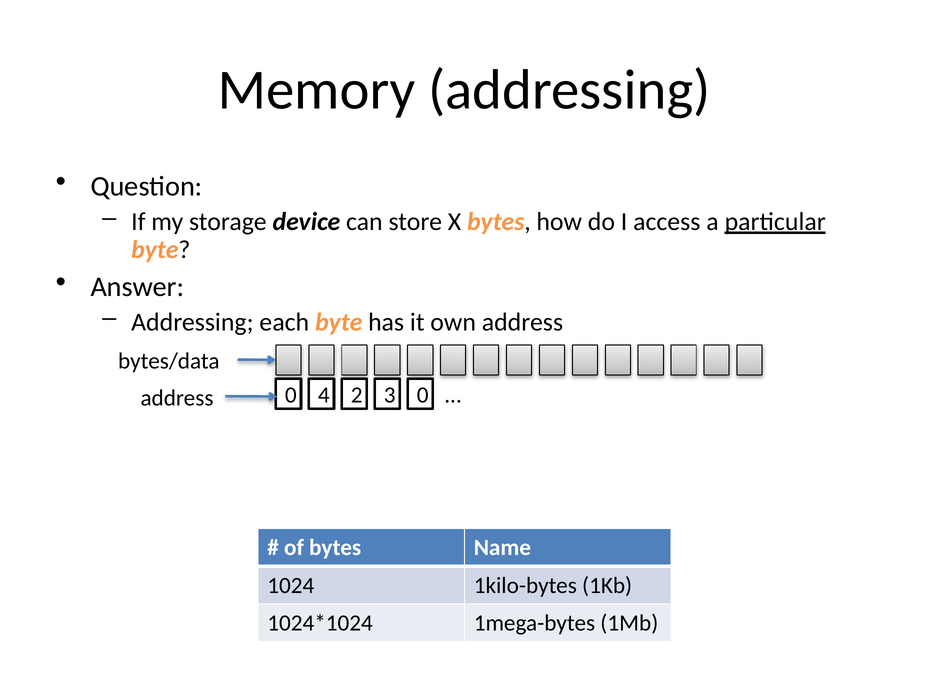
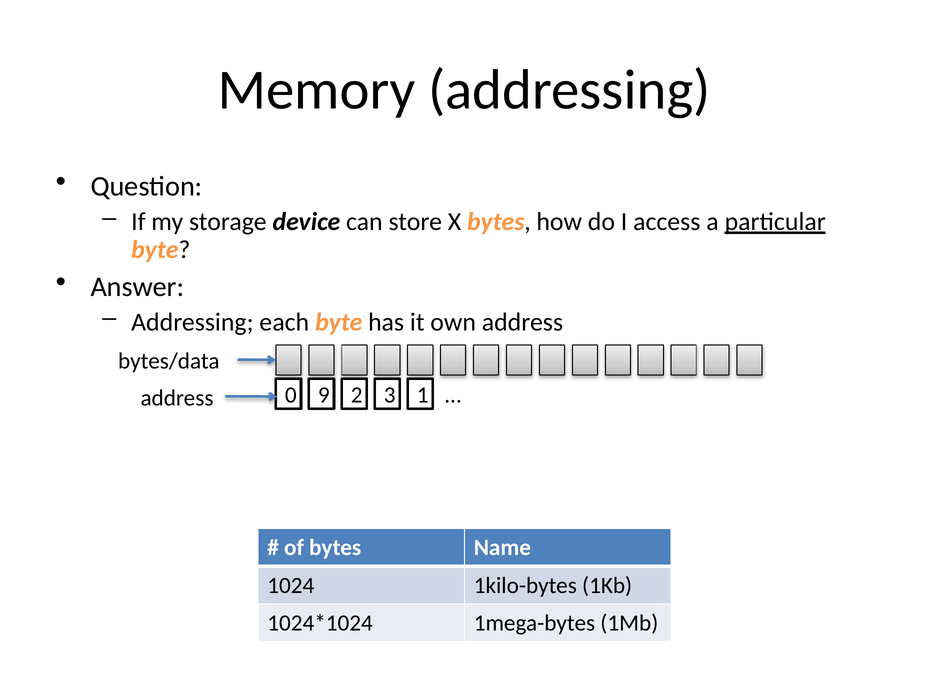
4: 4 -> 9 (324, 395)
3 0: 0 -> 1 (423, 395)
